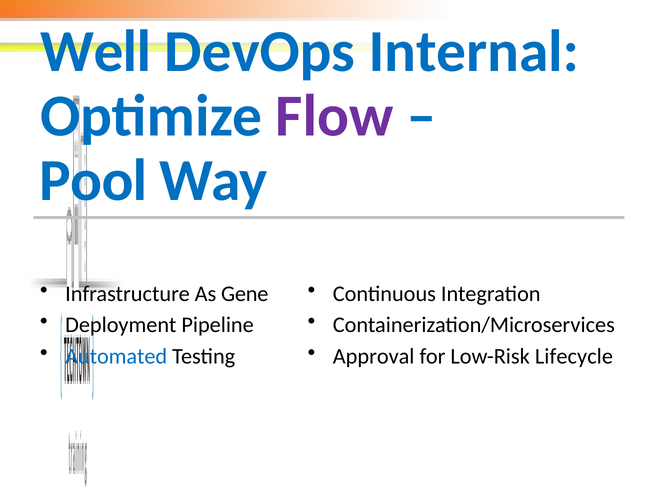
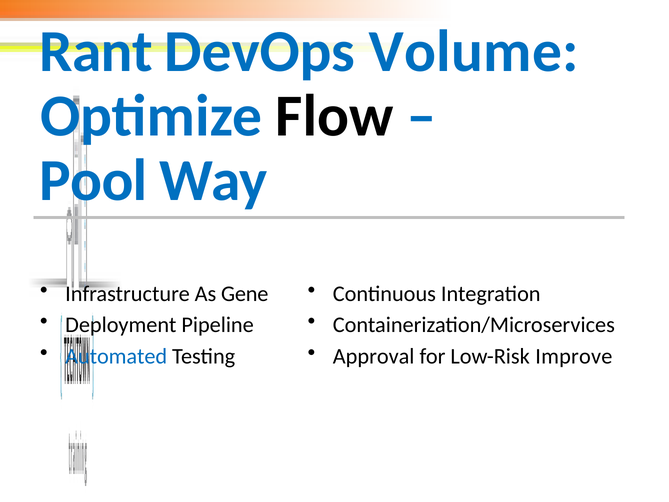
Well: Well -> Rant (96, 52)
Internal: Internal -> Volume (474, 52)
Flow colour: purple -> black (334, 116)
Lifecycle: Lifecycle -> Improve (574, 356)
